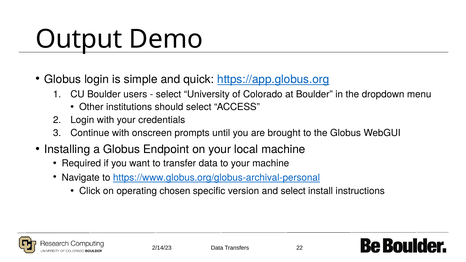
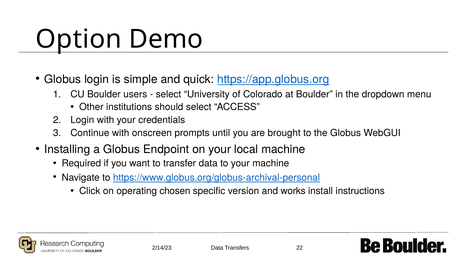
Output: Output -> Option (79, 39)
and select: select -> works (293, 191)
